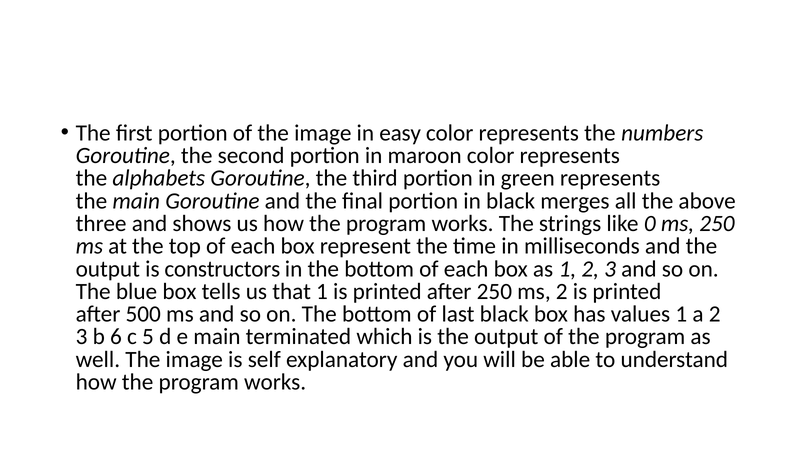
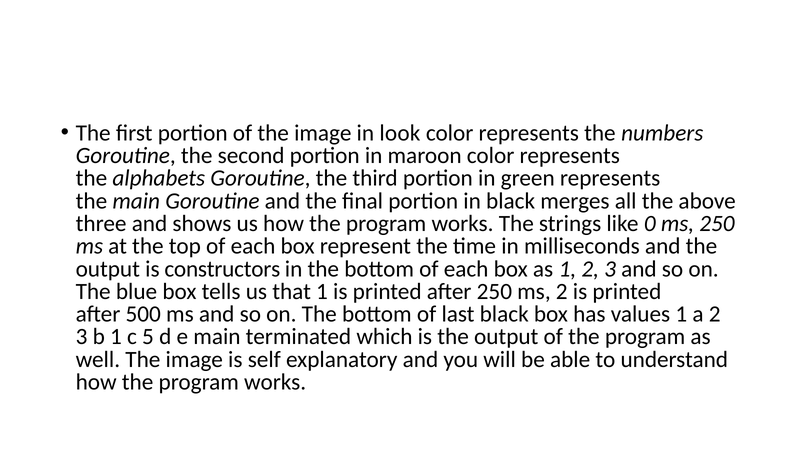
easy: easy -> look (400, 133)
b 6: 6 -> 1 (116, 336)
